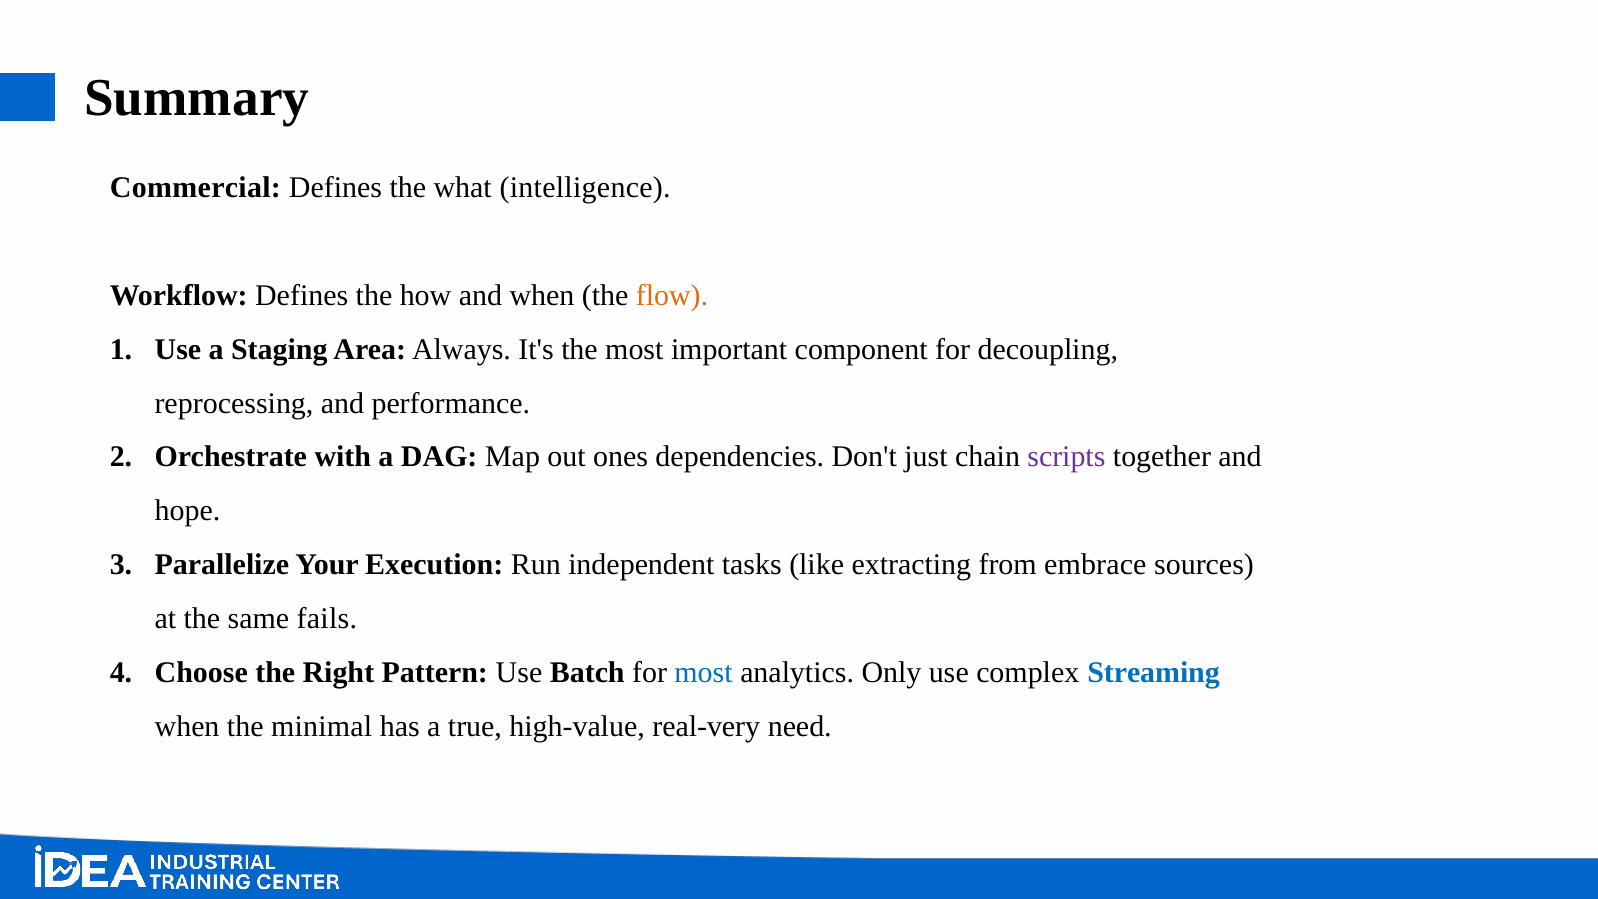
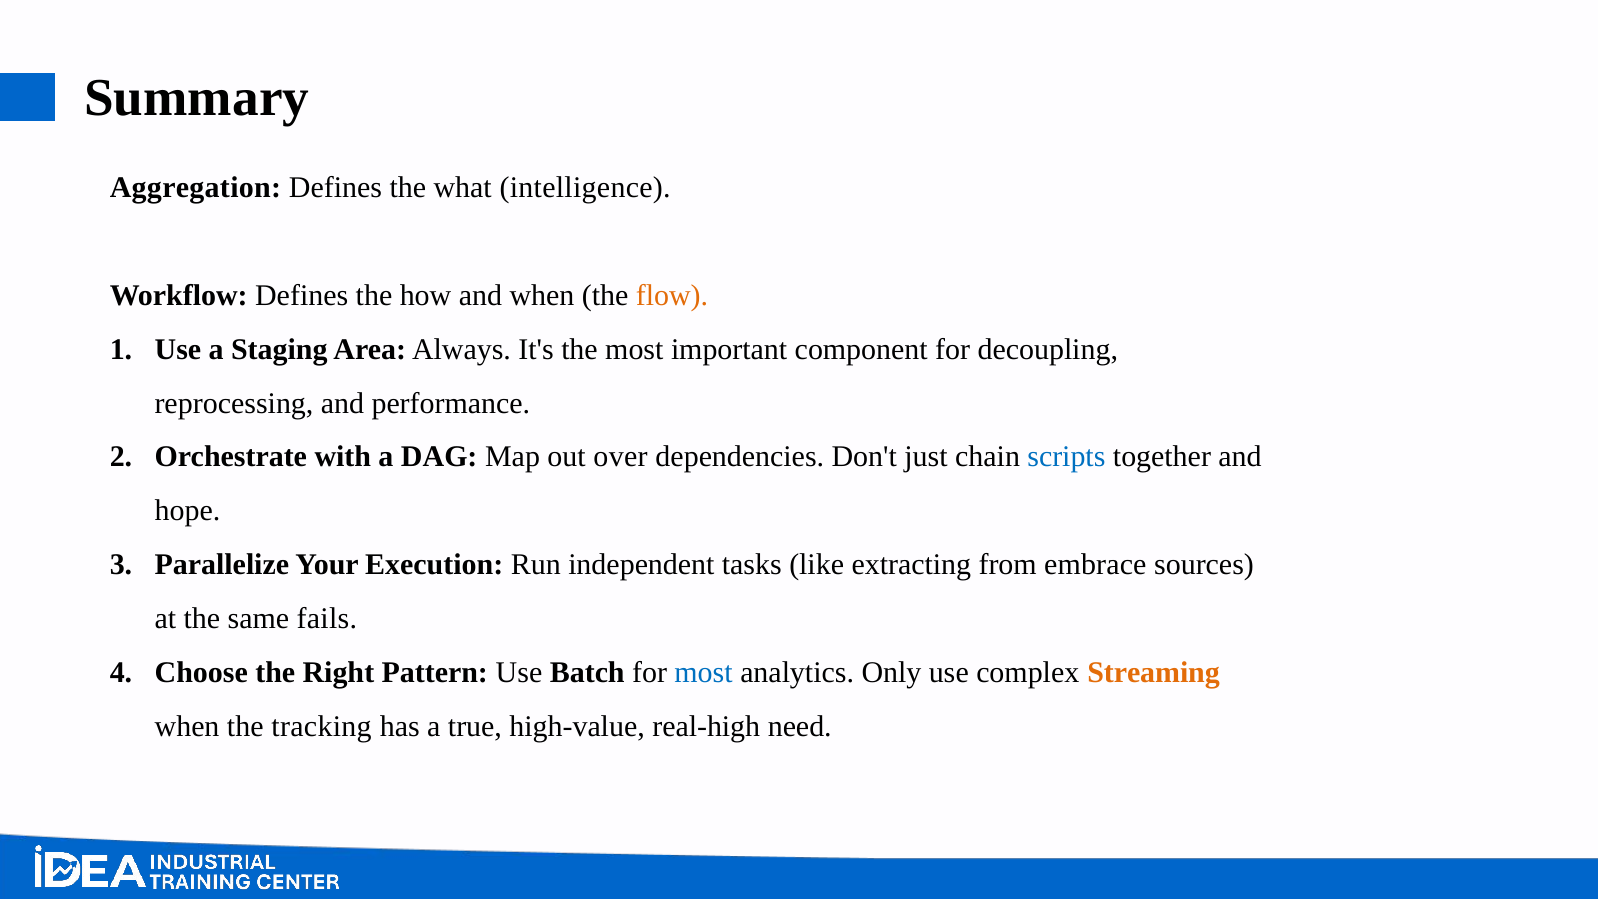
Commercial: Commercial -> Aggregation (195, 187)
ones: ones -> over (621, 457)
scripts colour: purple -> blue (1066, 457)
Streaming colour: blue -> orange (1154, 673)
minimal: minimal -> tracking (322, 727)
real-very: real-very -> real-high (706, 727)
